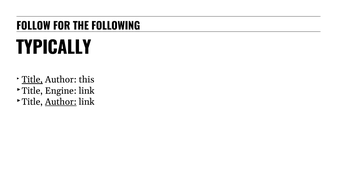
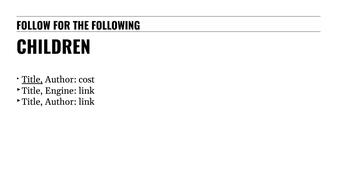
TYPICALLY: TYPICALLY -> CHILDREN (53, 48)
this: this -> cost (87, 80)
Author underline: present -> none (61, 102)
